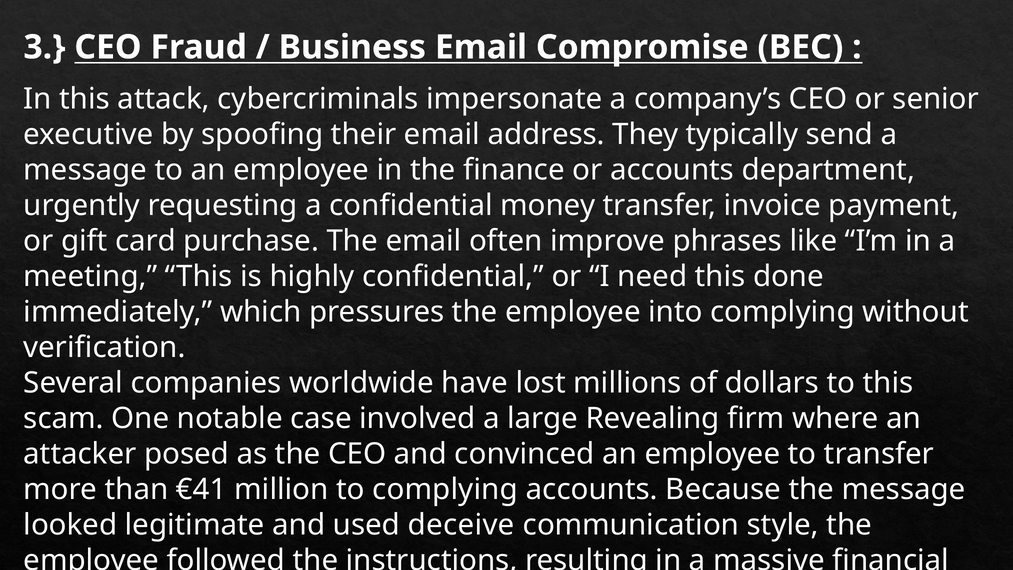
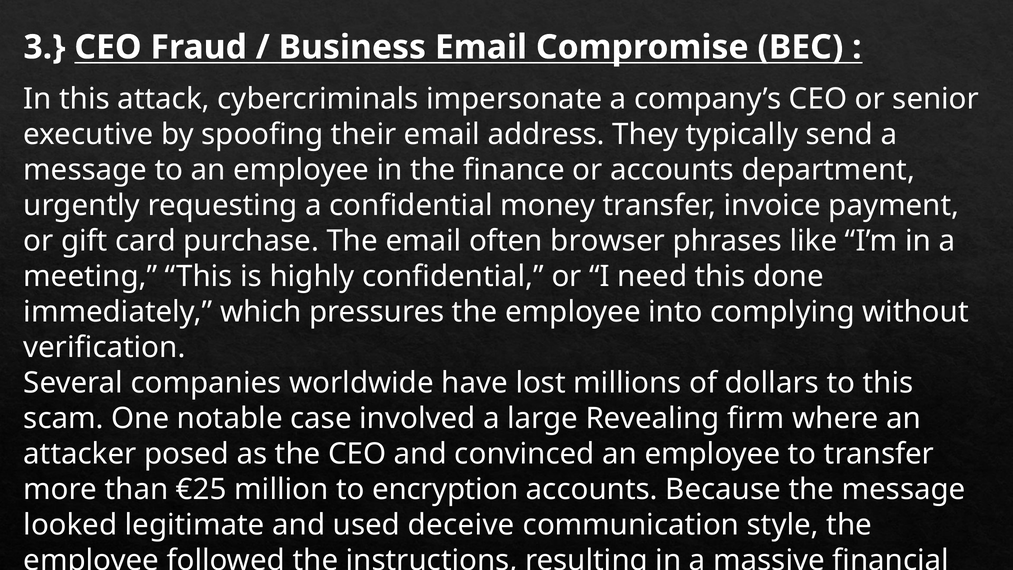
improve: improve -> browser (608, 241)
€41: €41 -> €25 (201, 489)
to complying: complying -> encryption (445, 489)
